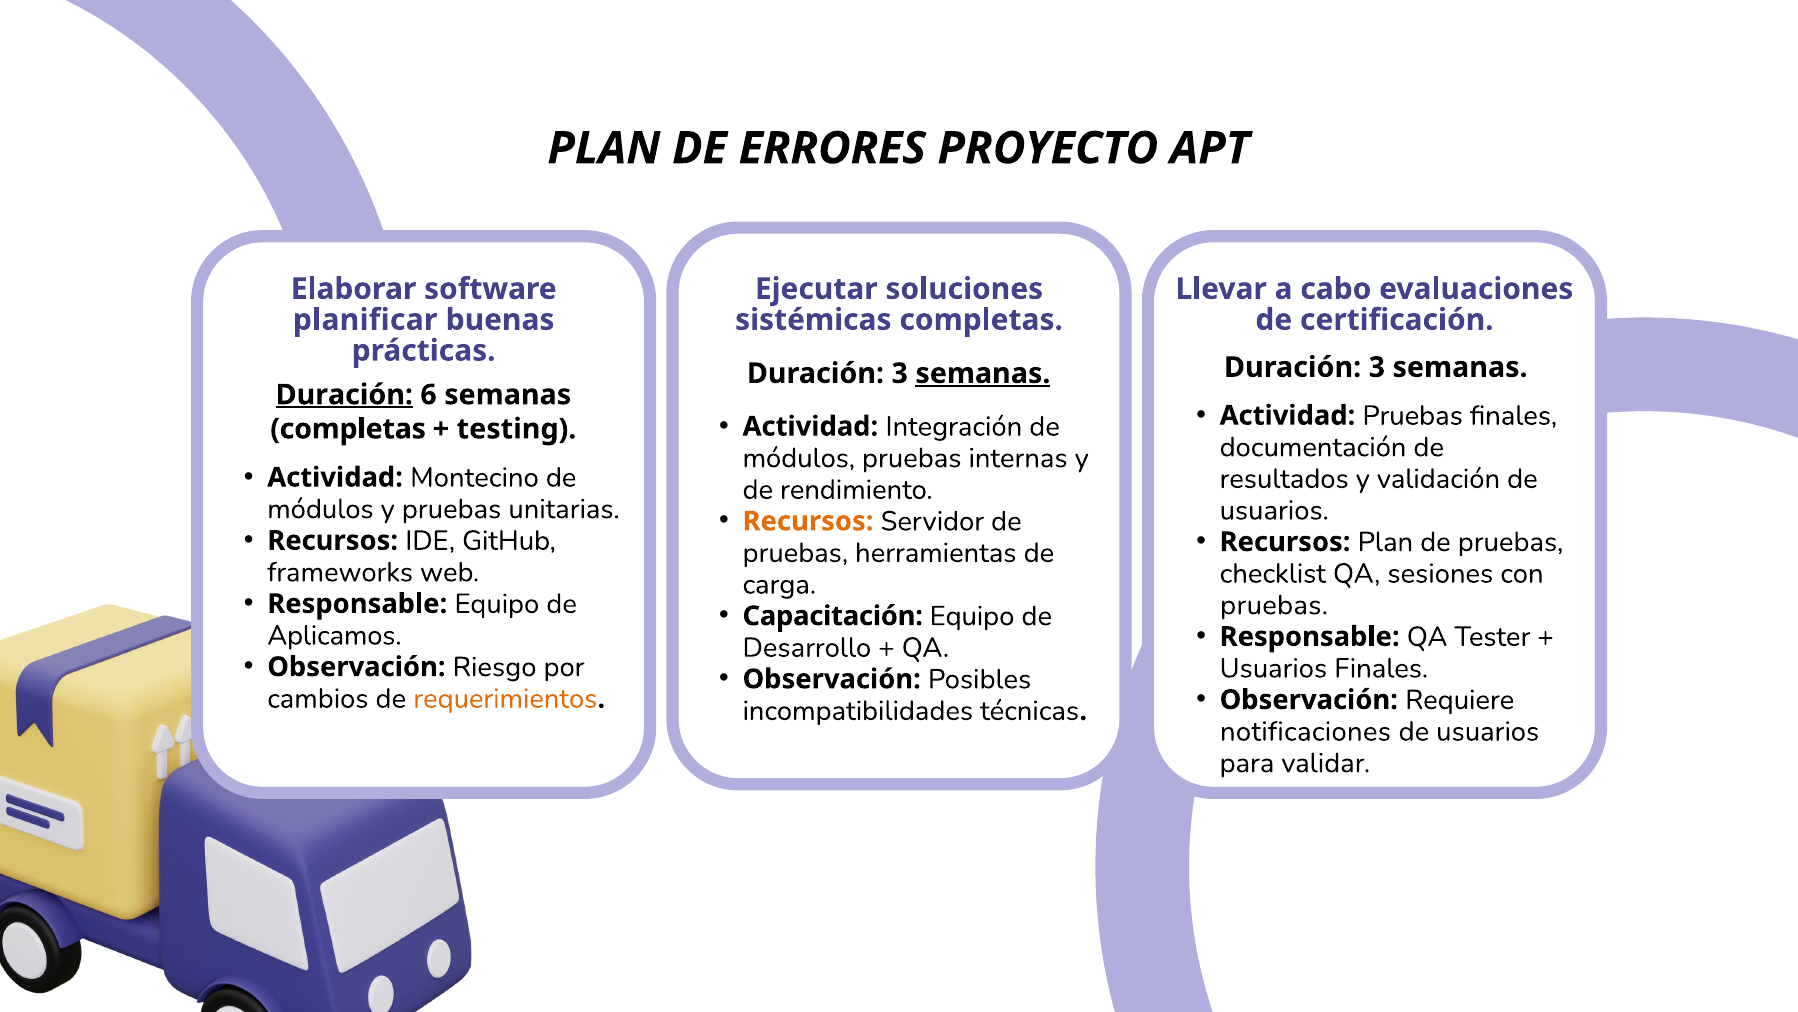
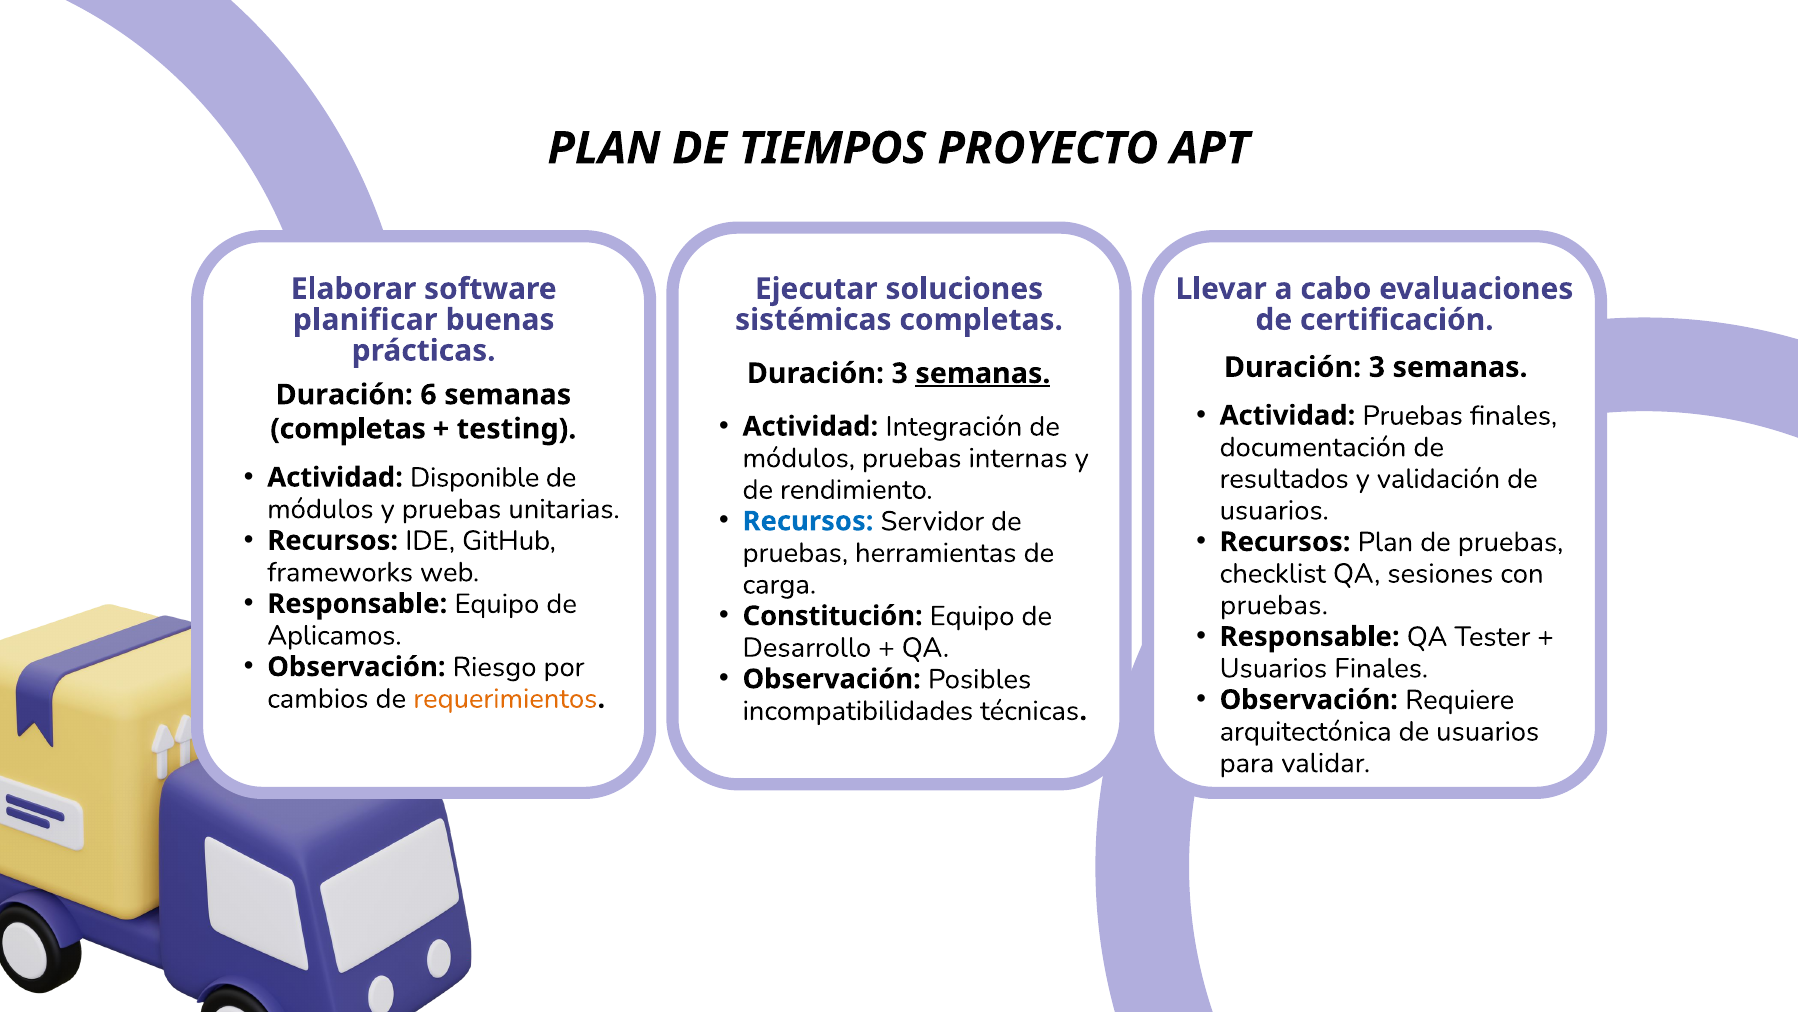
ERRORES: ERRORES -> TIEMPOS (832, 148)
Duración underline: present -> none (344, 395)
Montecino: Montecino -> Disponible (475, 477)
Recursos colour: orange -> blue (808, 521)
Capacitación: Capacitación -> Constitución (833, 616)
notificaciones: notificaciones -> arquitectónica (1306, 731)
